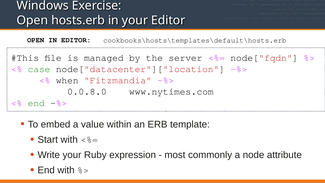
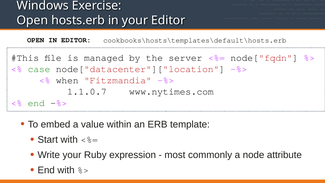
0.0.8.0: 0.0.8.0 -> 1.1.0.7 (87, 92)
